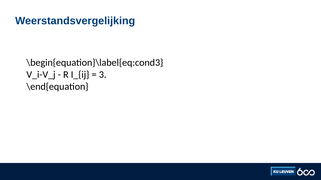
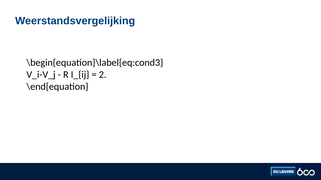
3: 3 -> 2 (103, 75)
